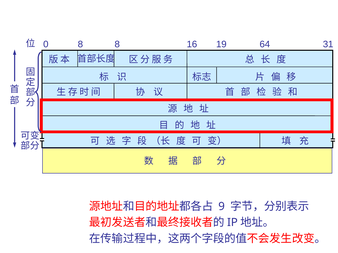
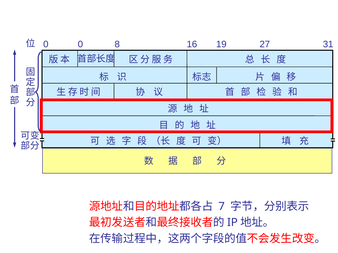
0 8: 8 -> 0 (80, 44)
64: 64 -> 27 (265, 44)
9: 9 -> 7 (222, 207)
